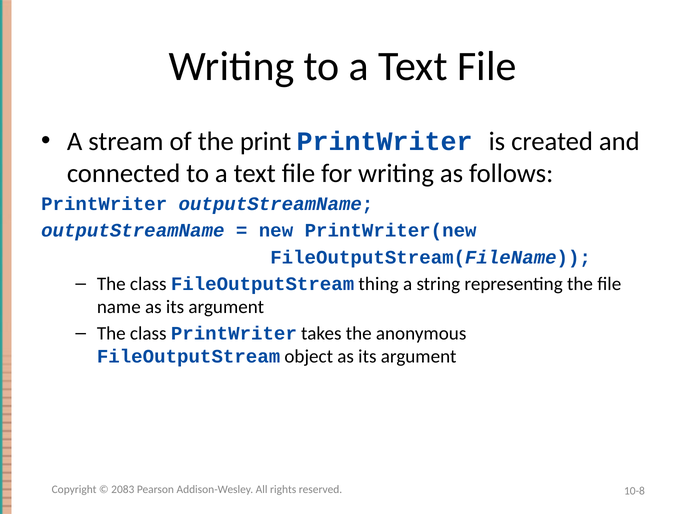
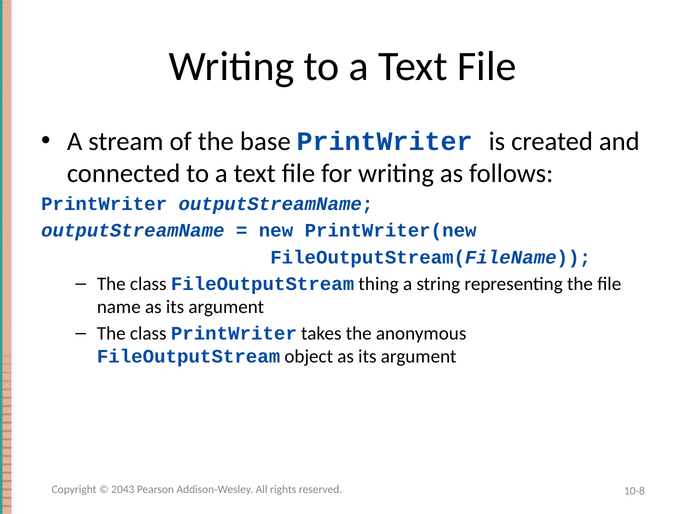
print: print -> base (265, 141)
2083: 2083 -> 2043 (123, 490)
